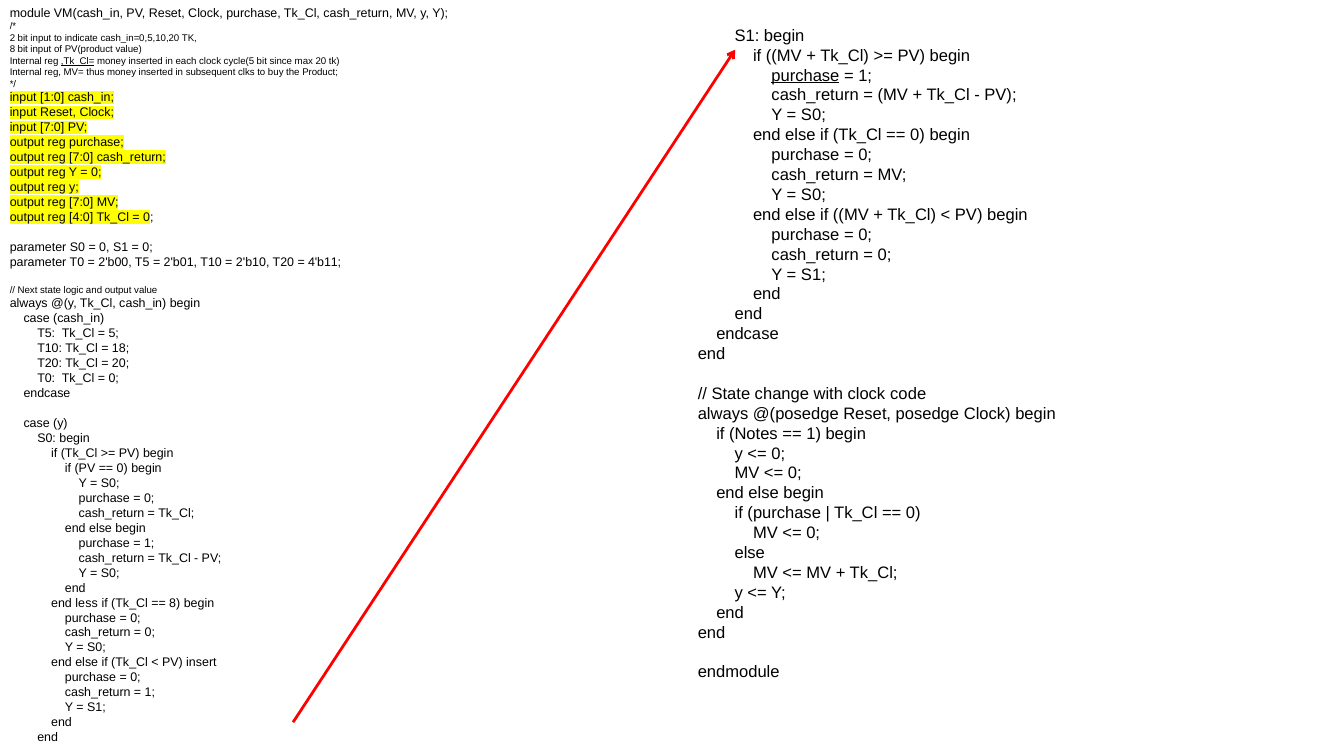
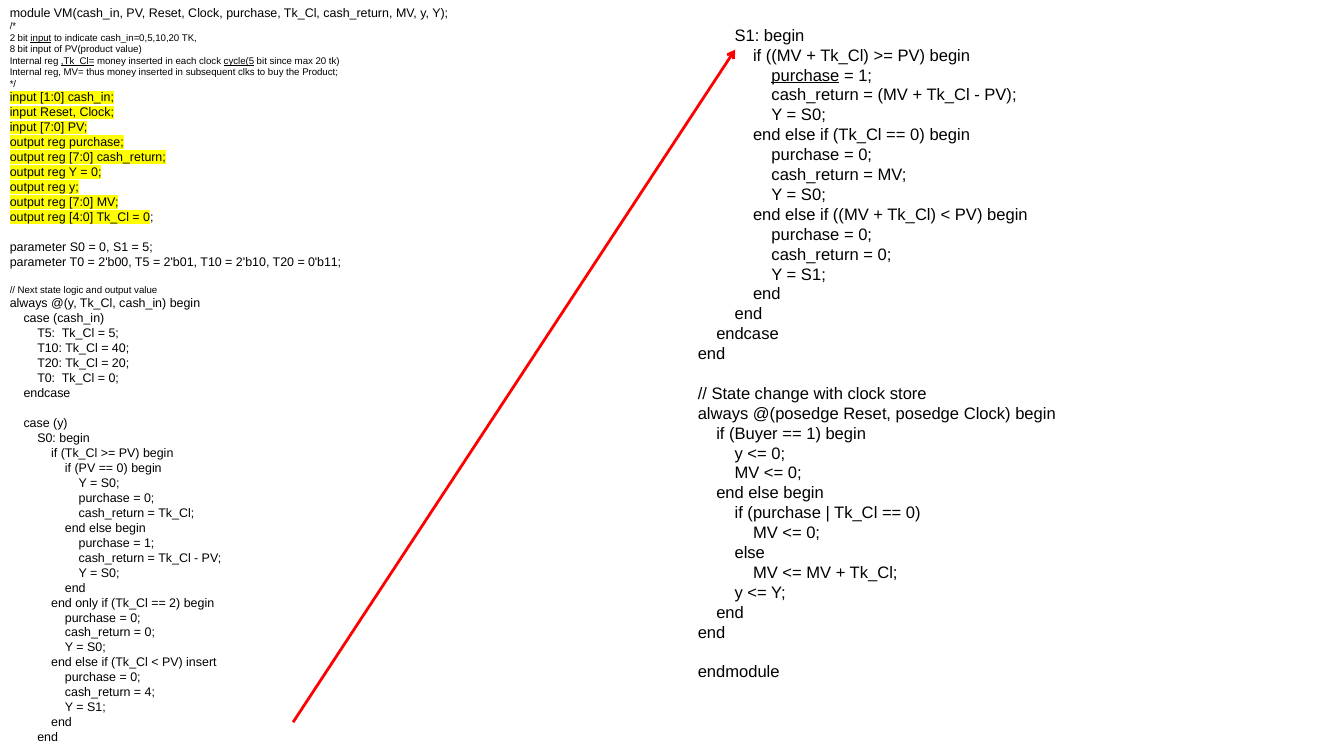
input underline: none -> present (41, 38)
cycle(5 underline: none -> present (239, 61)
0: 0 -> 5 (148, 247)
4'b11: 4'b11 -> 0'b11 (325, 262)
18: 18 -> 40 (121, 349)
code: code -> store (908, 394)
Notes: Notes -> Buyer (753, 434)
less: less -> only (87, 603)
8: 8 -> 2 (175, 603)
1: 1 -> 4 (150, 693)
